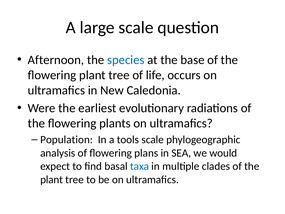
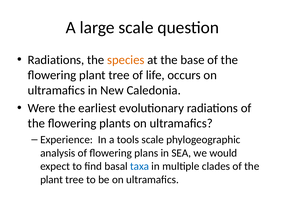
Afternoon: Afternoon -> Radiations (56, 60)
species colour: blue -> orange (126, 60)
Population: Population -> Experience (67, 140)
